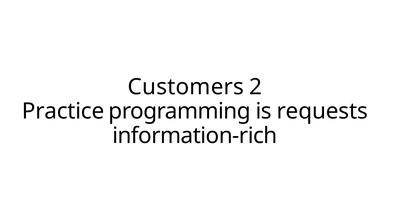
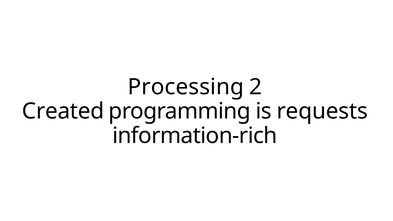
Customers: Customers -> Processing (186, 87)
Practice: Practice -> Created (63, 111)
